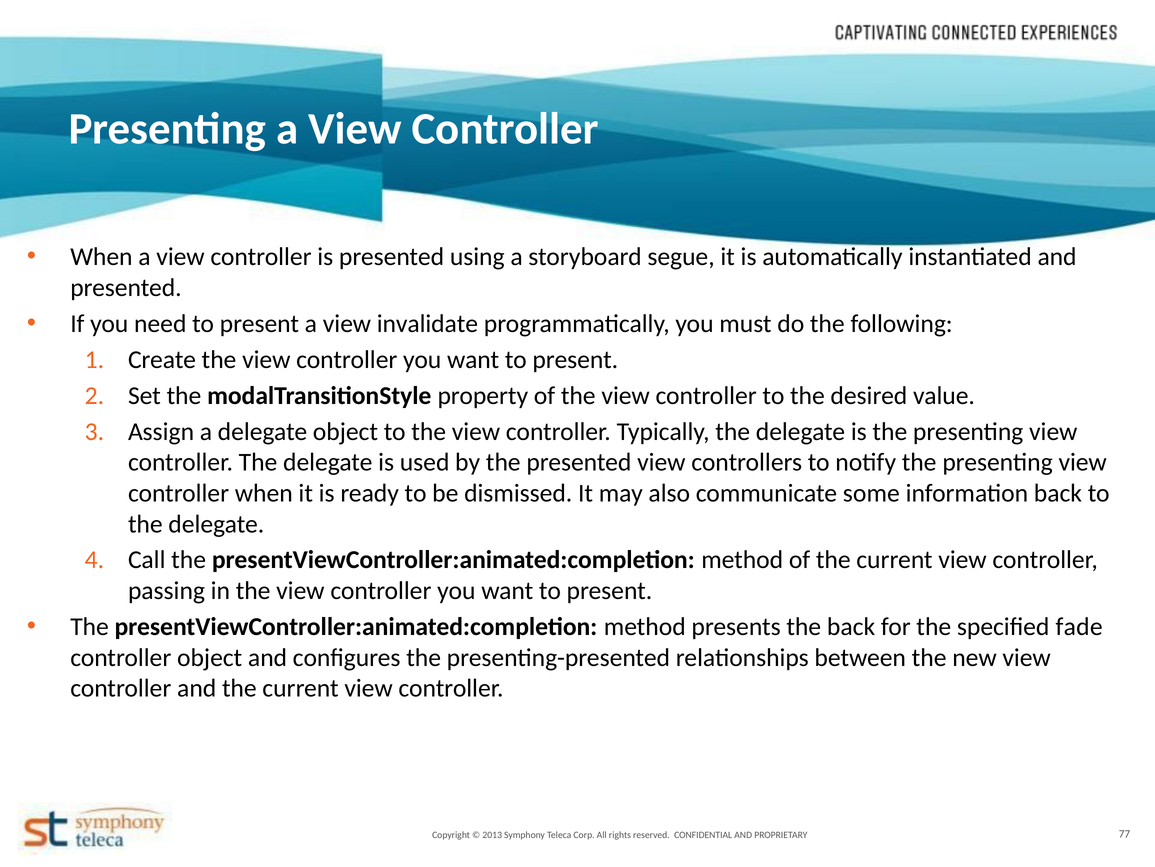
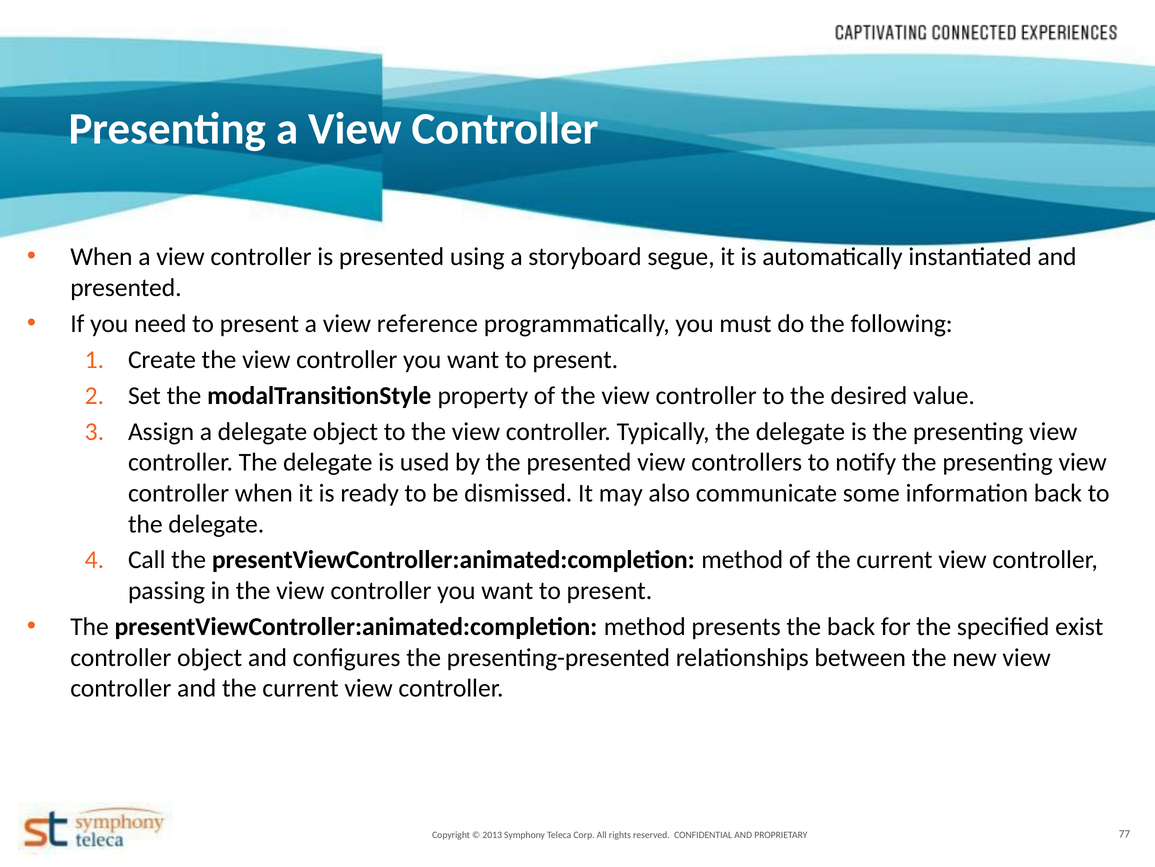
invalidate: invalidate -> reference (427, 323)
fade: fade -> exist (1079, 626)
